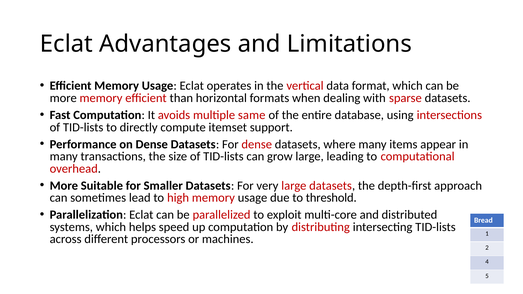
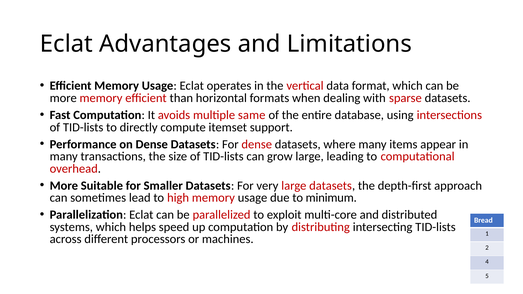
threshold: threshold -> minimum (331, 198)
